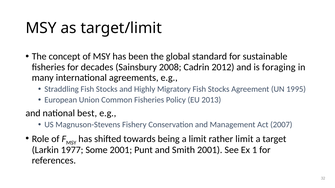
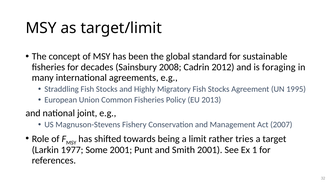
best: best -> joint (87, 113)
rather limit: limit -> tries (244, 139)
